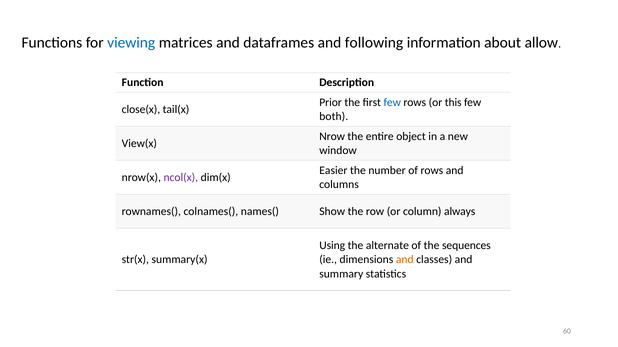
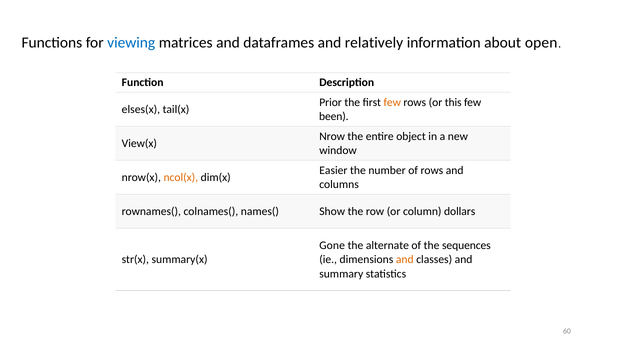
following: following -> relatively (374, 43)
allow: allow -> open (541, 43)
few colour: blue -> orange (392, 103)
close(x: close(x -> elses(x (141, 110)
both: both -> been (334, 117)
ncol(x colour: purple -> orange (181, 178)
always: always -> dollars (460, 212)
Using: Using -> Gone (332, 246)
